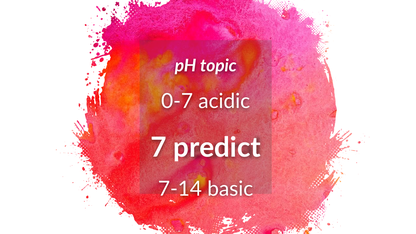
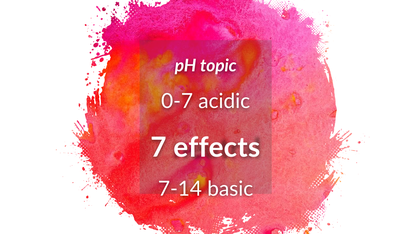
predict: predict -> effects (217, 148)
